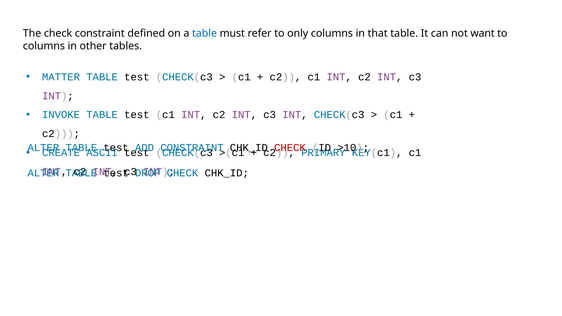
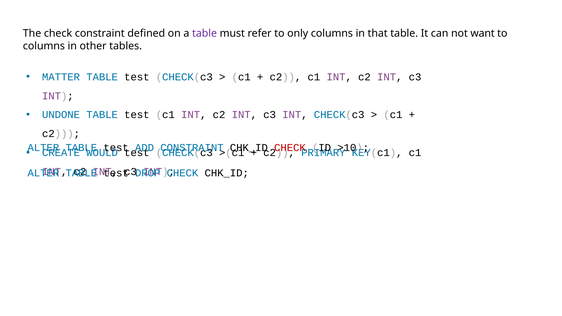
table colour: blue -> purple (205, 33)
INVOKE: INVOKE -> UNDONE (61, 115)
ASCII: ASCII -> WOULD (102, 153)
